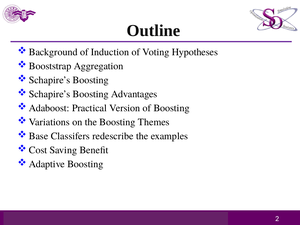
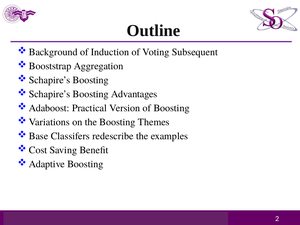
Hypotheses: Hypotheses -> Subsequent (195, 52)
